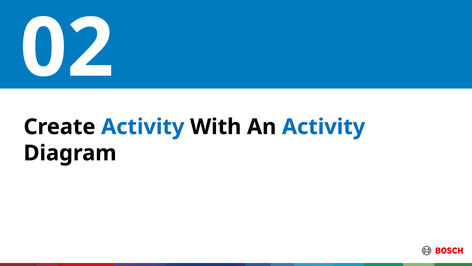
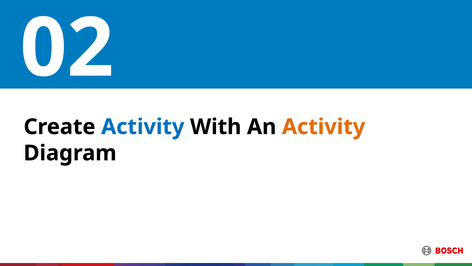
Activity colour: blue -> orange (324, 127)
